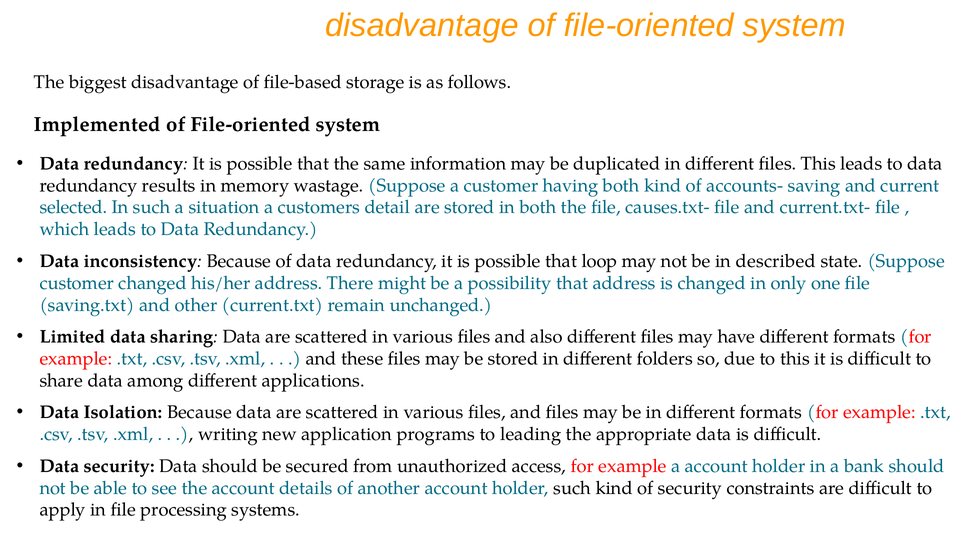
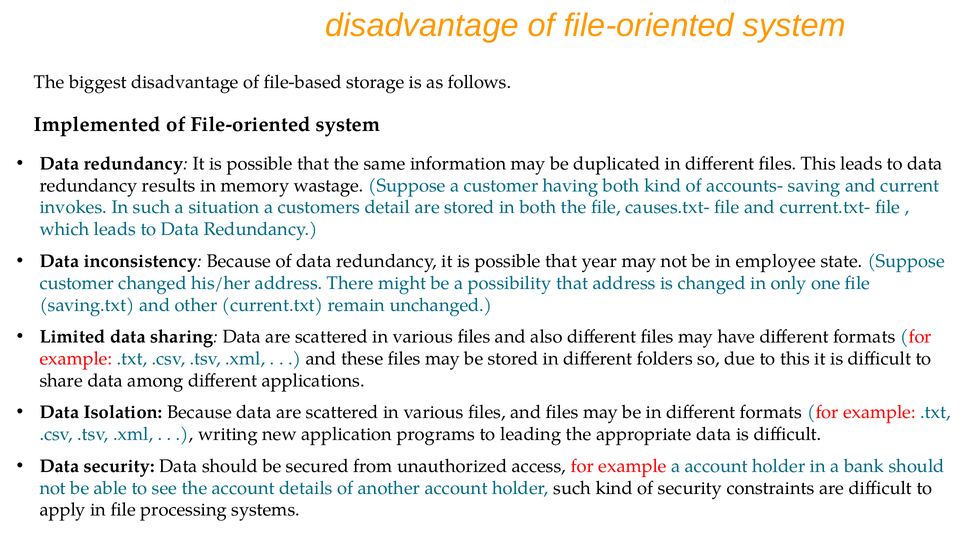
selected: selected -> invokes (73, 207)
loop: loop -> year (599, 261)
described: described -> employee (776, 261)
